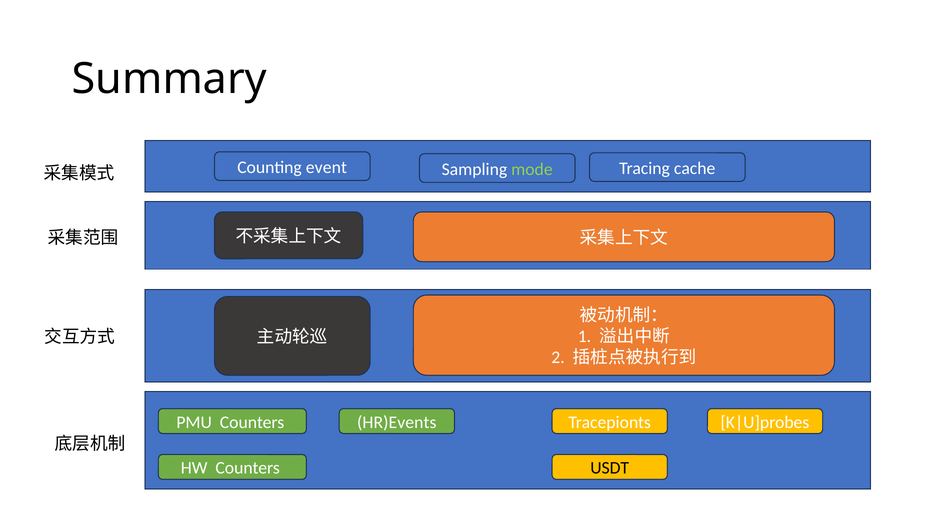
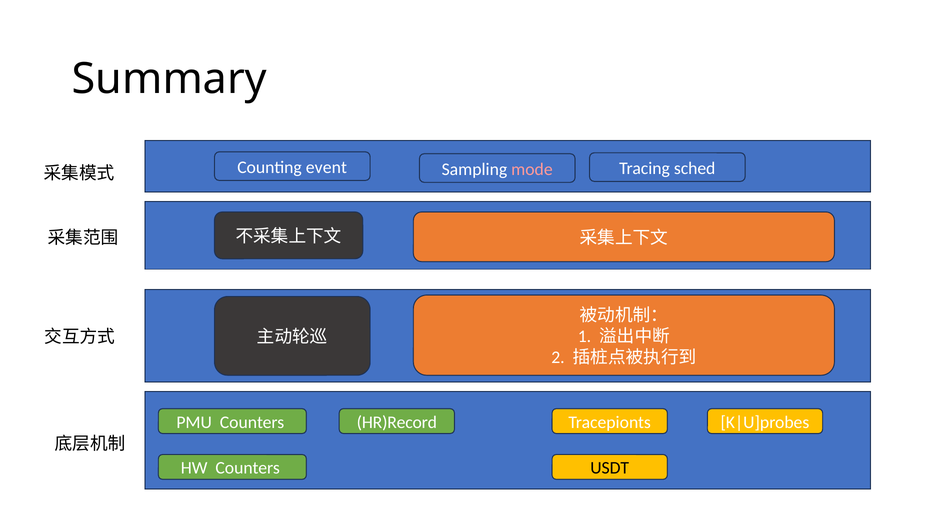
mode colour: light green -> pink (532, 169)
cache: cache -> sched (695, 168)
HR)Events: HR)Events -> HR)Record (397, 422)
